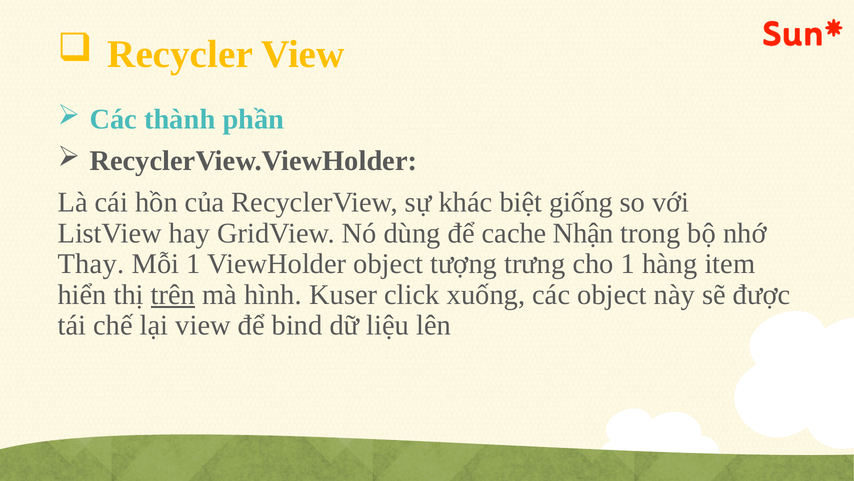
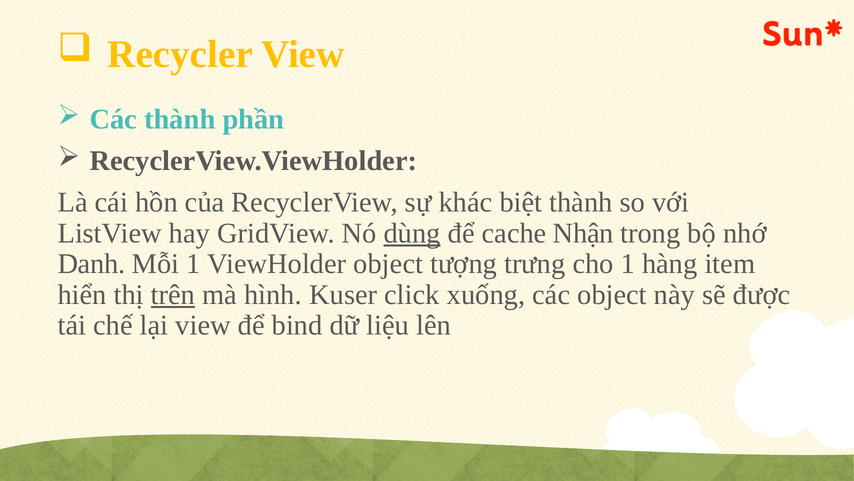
biệt giống: giống -> thành (581, 202)
dùng underline: none -> present (412, 233)
Thay: Thay -> Danh (91, 264)
